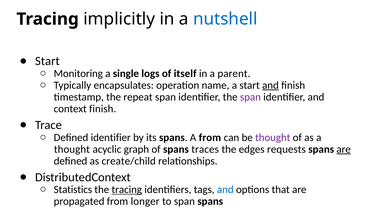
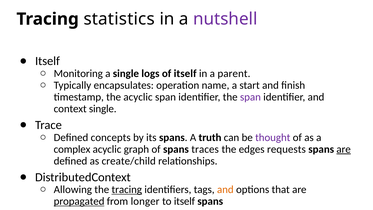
implicitly: implicitly -> statistics (119, 19)
nutshell colour: blue -> purple (225, 19)
Start: Start -> Itself (47, 61)
and underline: present -> none (270, 85)
the repeat: repeat -> acyclic (138, 97)
context finish: finish -> single (103, 109)
Defined identifier: identifier -> concepts (111, 137)
A from: from -> truth (210, 137)
thought: thought -> complex (72, 149)
Statistics: Statistics -> Allowing (73, 189)
and colour: blue -> orange (225, 189)
propagated underline: none -> present (79, 201)
to span: span -> itself (184, 201)
